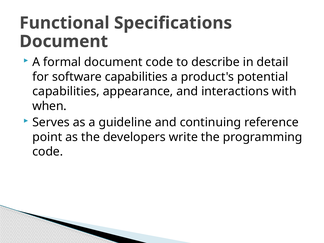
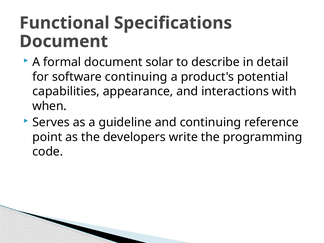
document code: code -> solar (160, 62)
software capabilities: capabilities -> continuing (136, 77)
